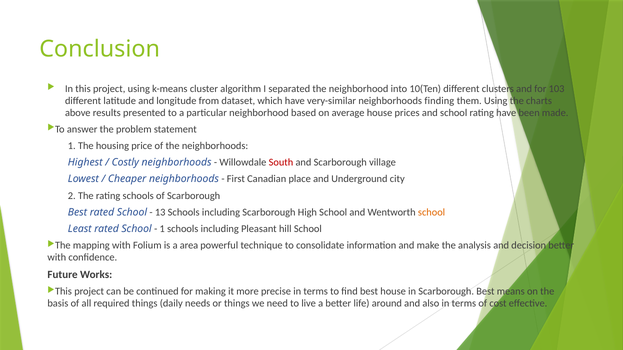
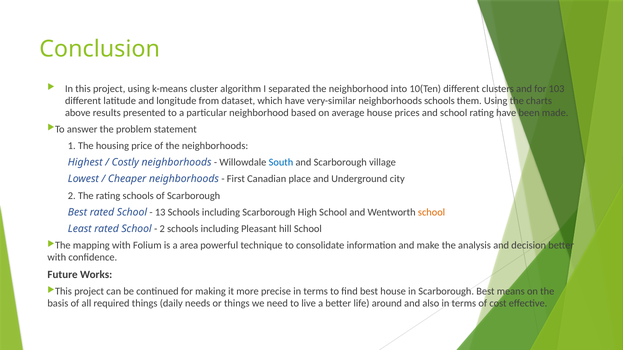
neighborhoods finding: finding -> schools (439, 101)
South colour: red -> blue (281, 163)
1: 1 -> 2 (162, 229)
